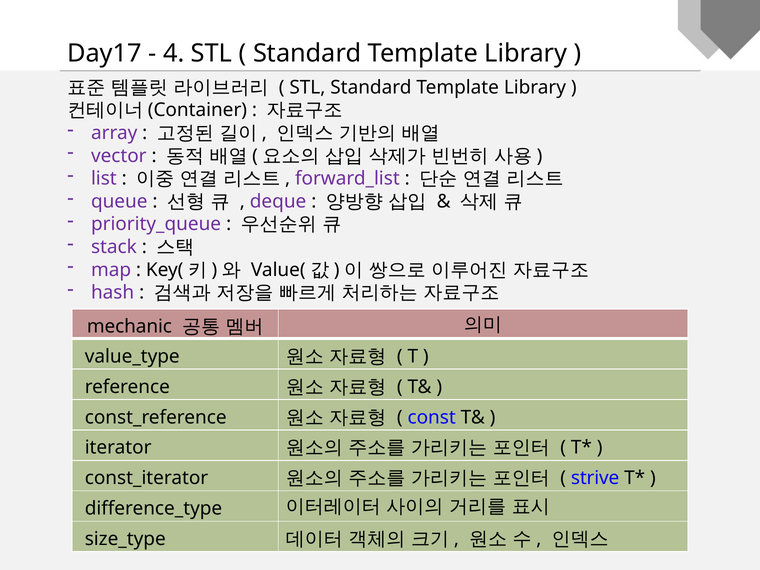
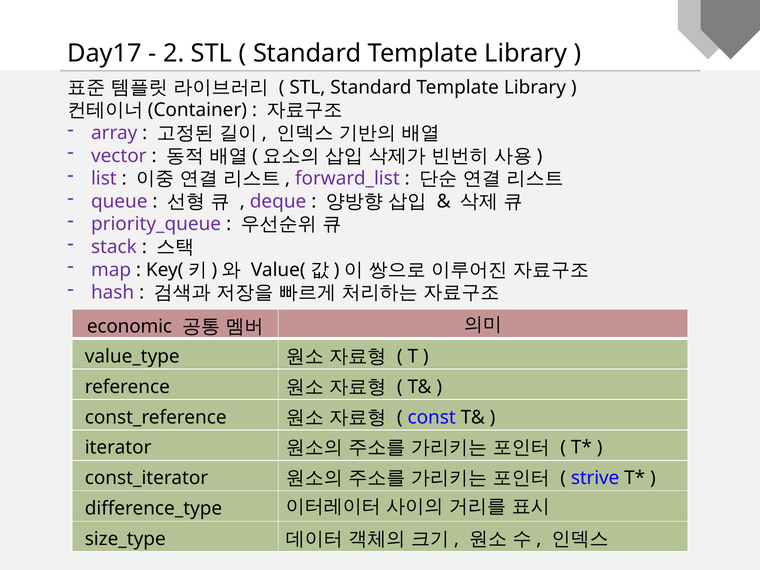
4: 4 -> 2 (174, 53)
mechanic: mechanic -> economic (129, 326)
